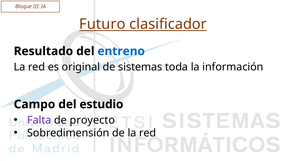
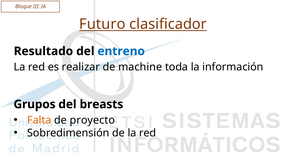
original: original -> realizar (81, 67)
sistemas: sistemas -> machine (140, 67)
Campo: Campo -> Grupos (35, 104)
estudio: estudio -> breasts (101, 104)
Falta colour: purple -> orange (39, 120)
